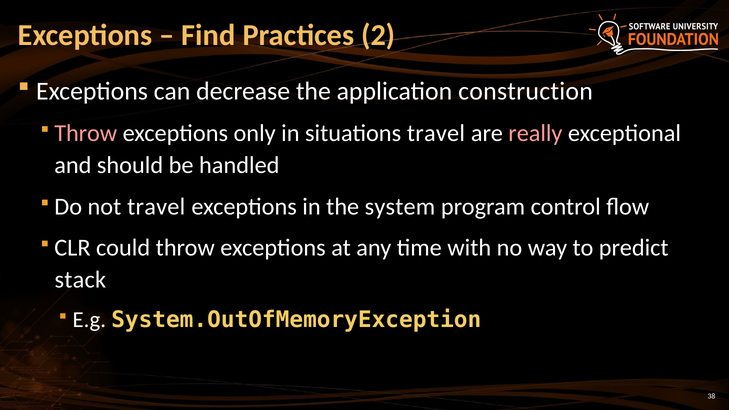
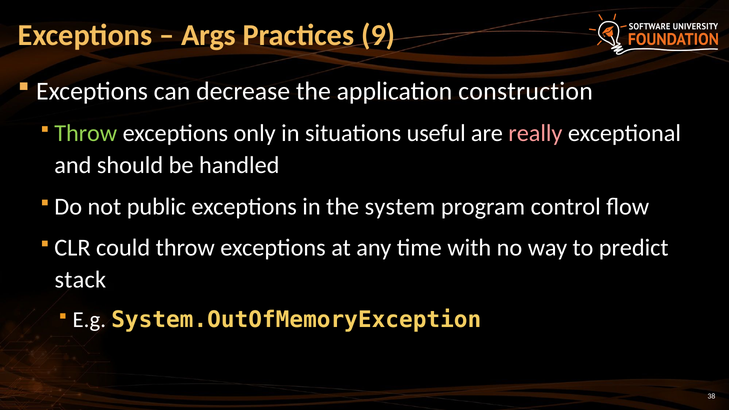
Find: Find -> Args (209, 35)
2: 2 -> 9 (378, 35)
Throw colour: pink -> light green (86, 133)
situations travel: travel -> useful (436, 133)
not travel: travel -> public (156, 207)
